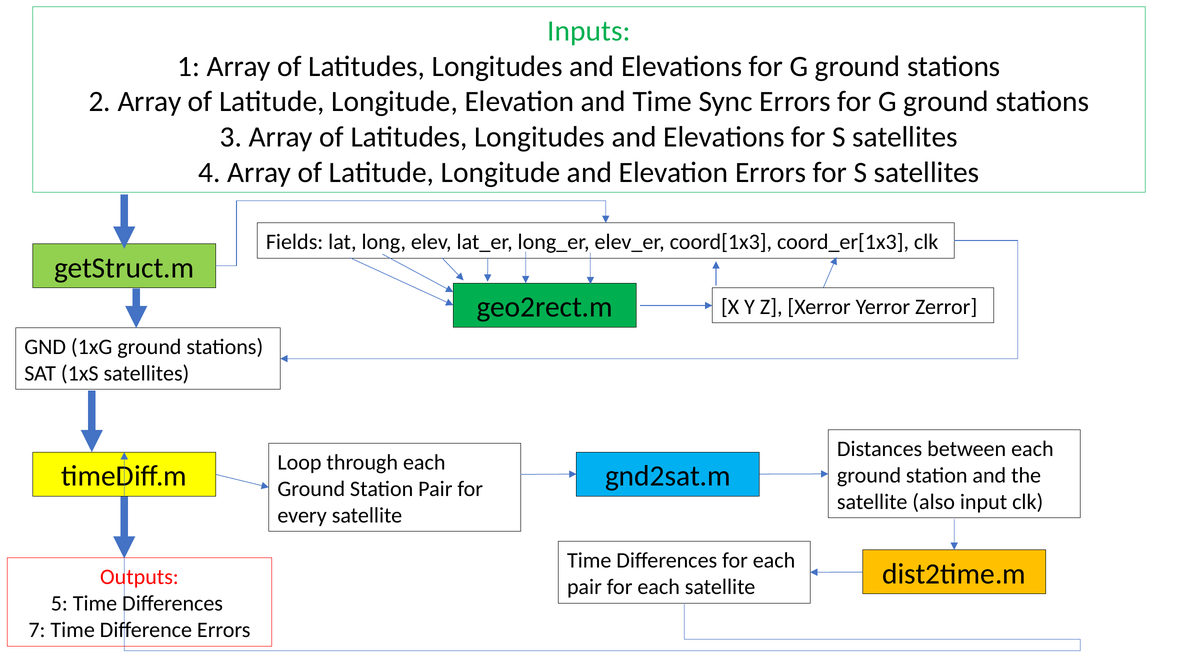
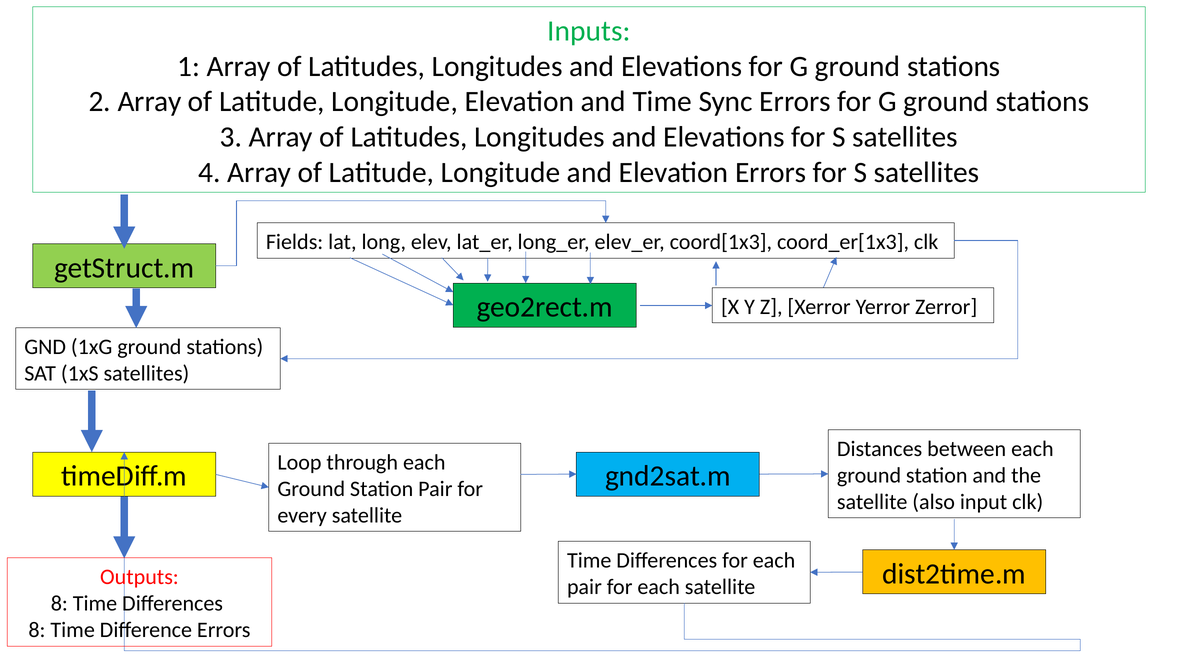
5: 5 -> 8 (59, 603)
7: 7 -> 8 (37, 630)
